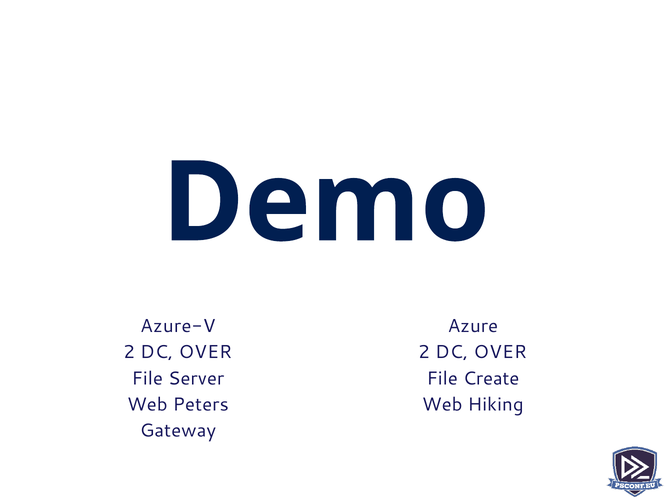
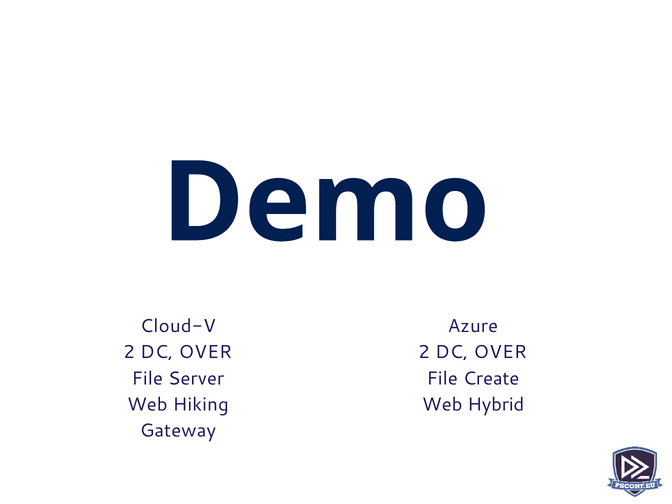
Azure-V: Azure-V -> Cloud-V (178, 326)
Peters: Peters -> Hiking (201, 405)
Hiking: Hiking -> Hybrid (496, 405)
